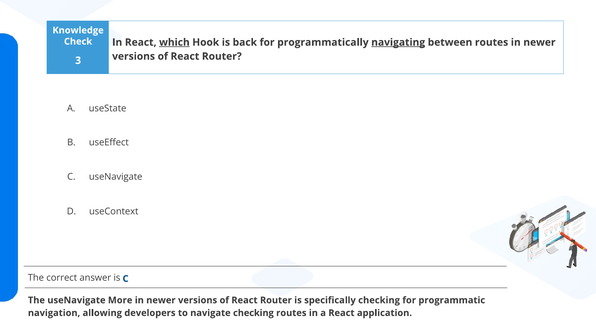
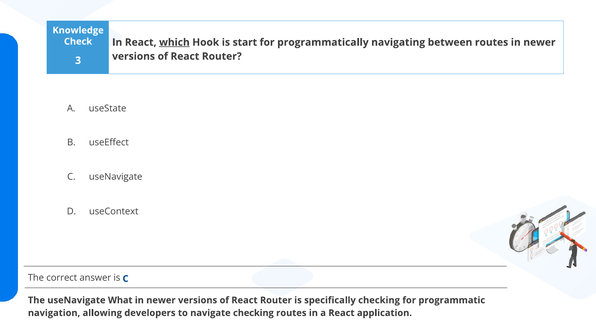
back: back -> start (245, 42)
navigating underline: present -> none (398, 42)
More: More -> What (120, 300)
